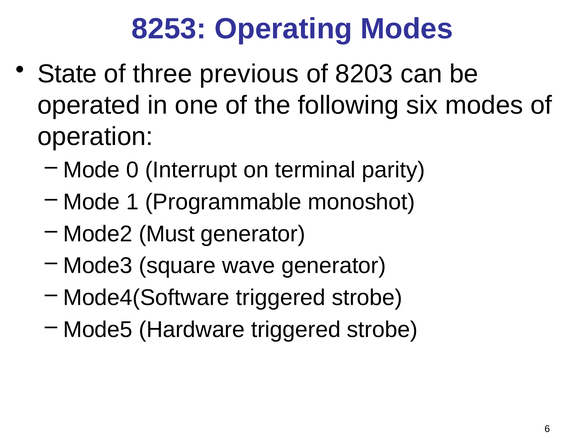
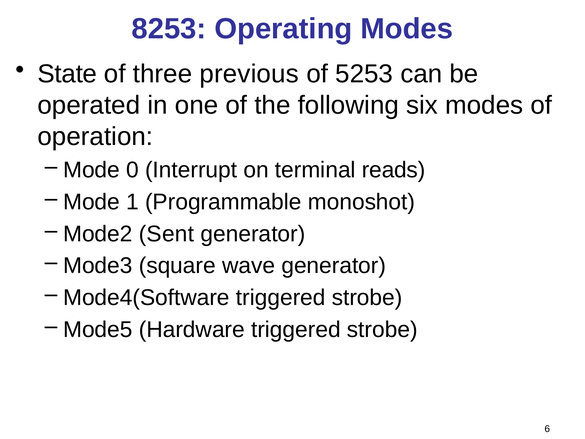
8203: 8203 -> 5253 (364, 74)
parity: parity -> reads (394, 170)
Must: Must -> Sent (166, 234)
